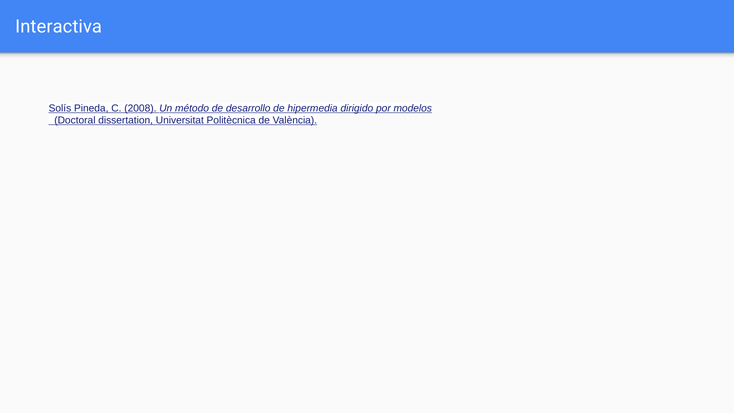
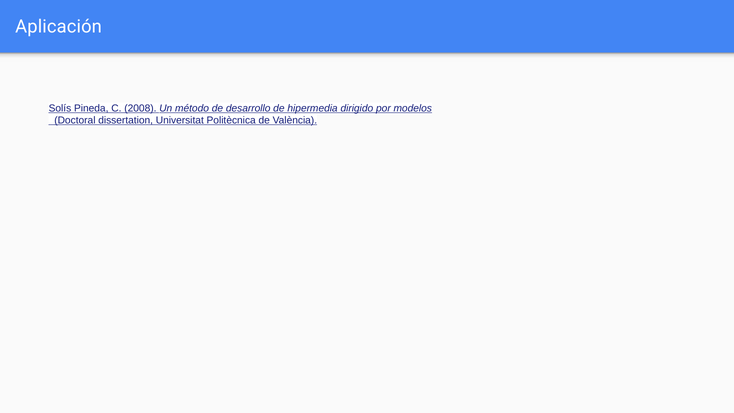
Interactiva: Interactiva -> Aplicación (59, 27)
